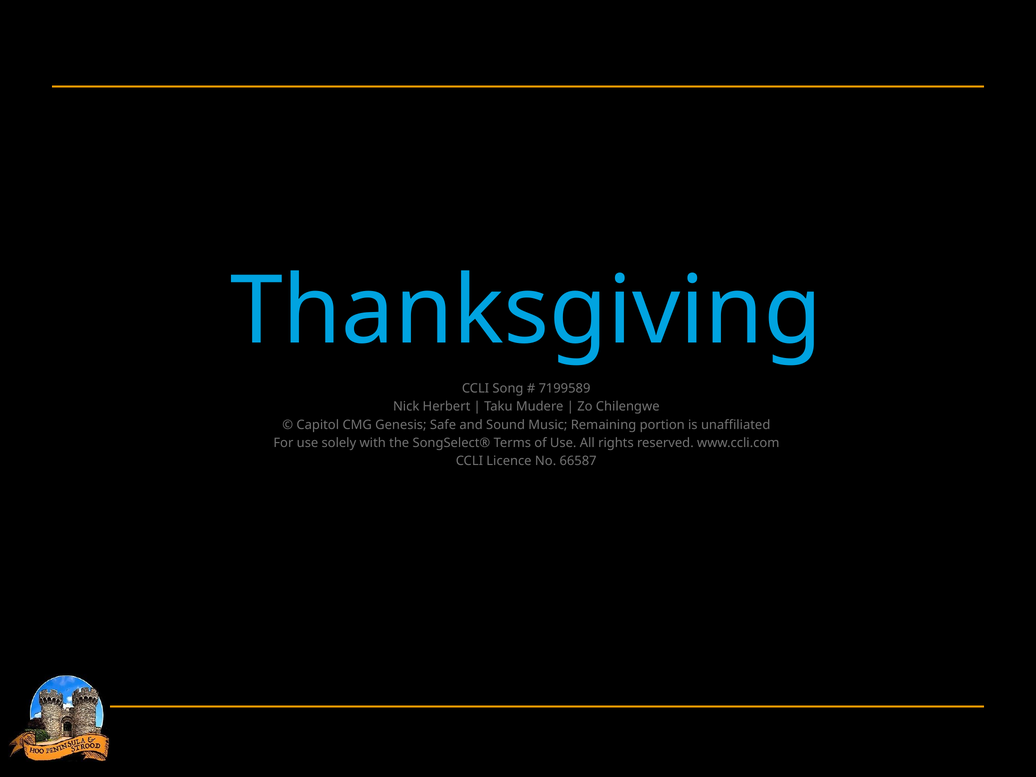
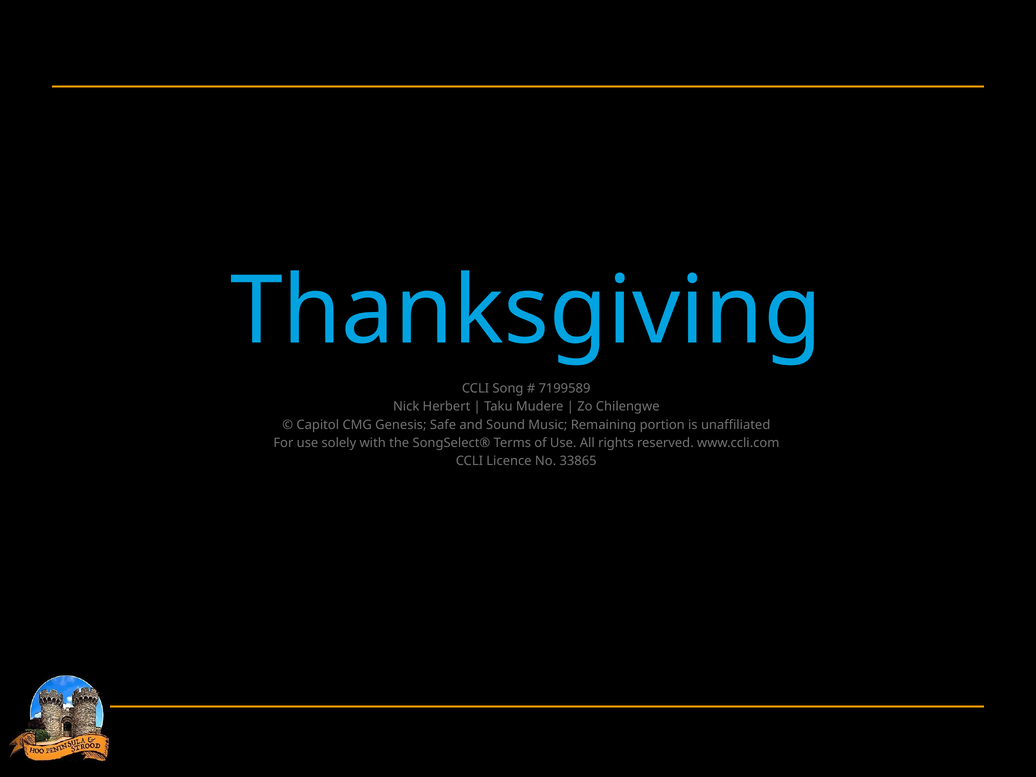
66587: 66587 -> 33865 (578, 461)
